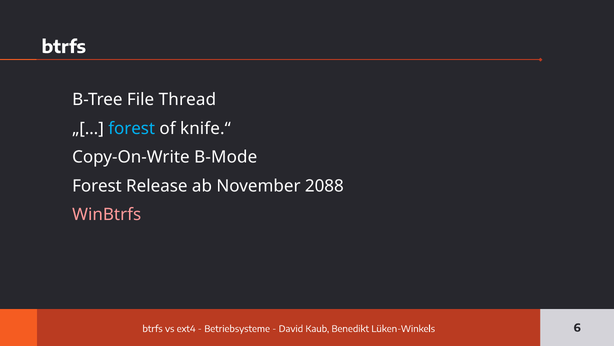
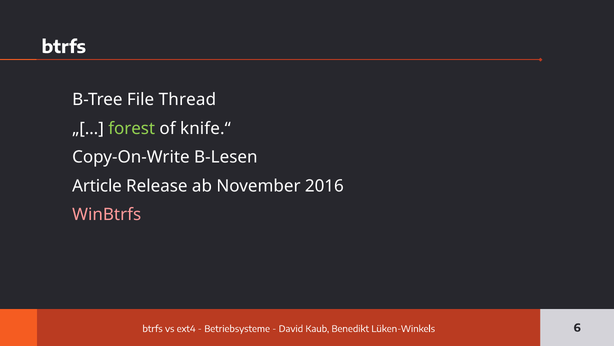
forest colour: light blue -> light green (132, 128)
B-Mode: B-Mode -> B-Lesen (226, 157)
Forest: Forest -> Article (97, 186)
2088: 2088 -> 2016 (324, 186)
